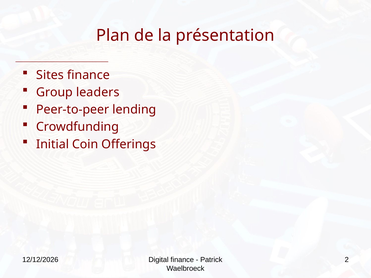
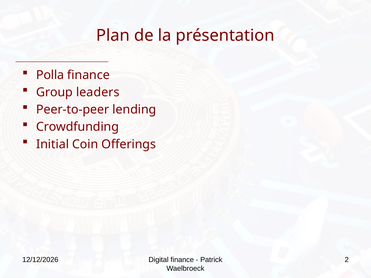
Sites: Sites -> Polla (50, 75)
